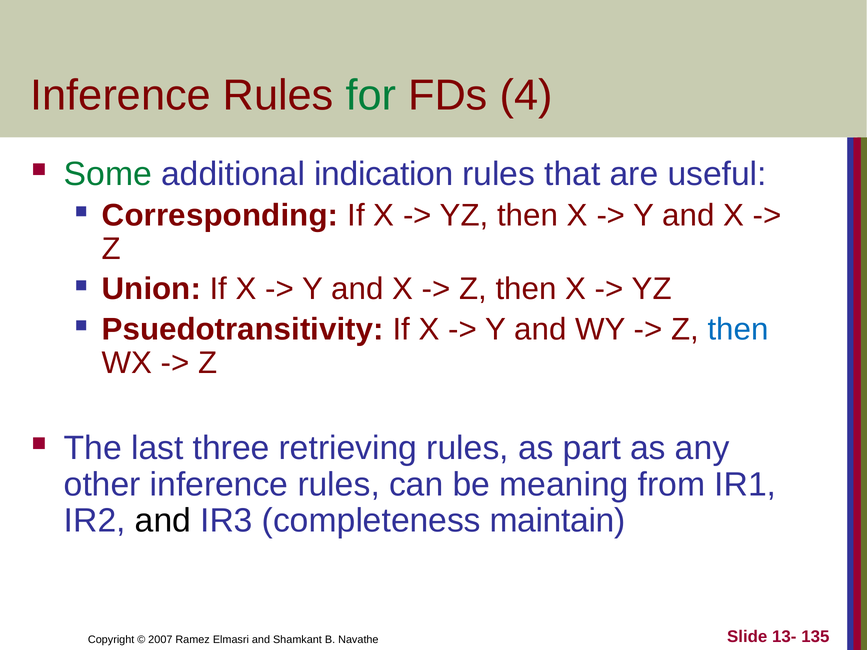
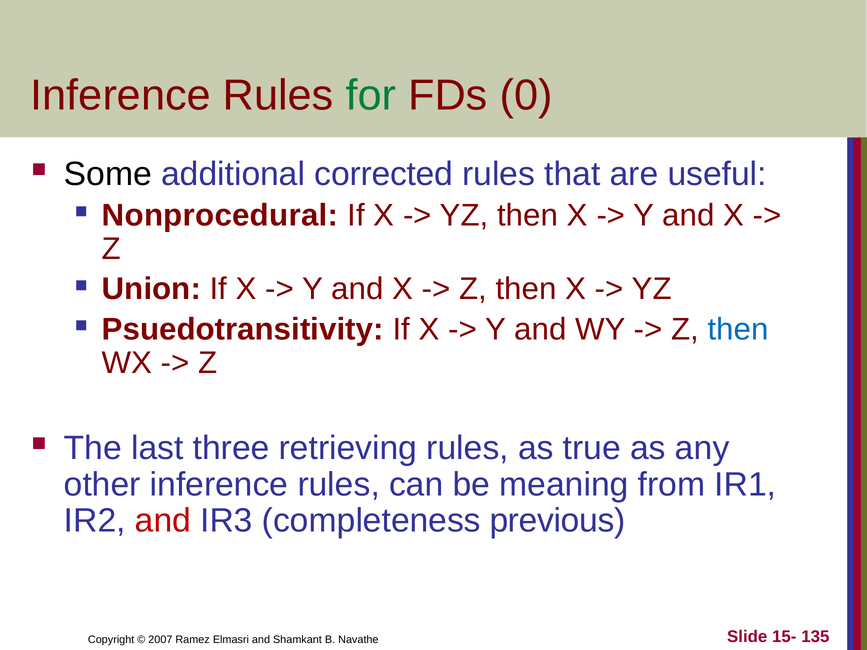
4: 4 -> 0 (526, 95)
Some colour: green -> black (108, 174)
indication: indication -> corrected (384, 174)
Corresponding: Corresponding -> Nonprocedural (220, 215)
part: part -> true (592, 448)
and colour: black -> red (163, 521)
maintain: maintain -> previous (558, 521)
13-: 13- -> 15- (784, 637)
